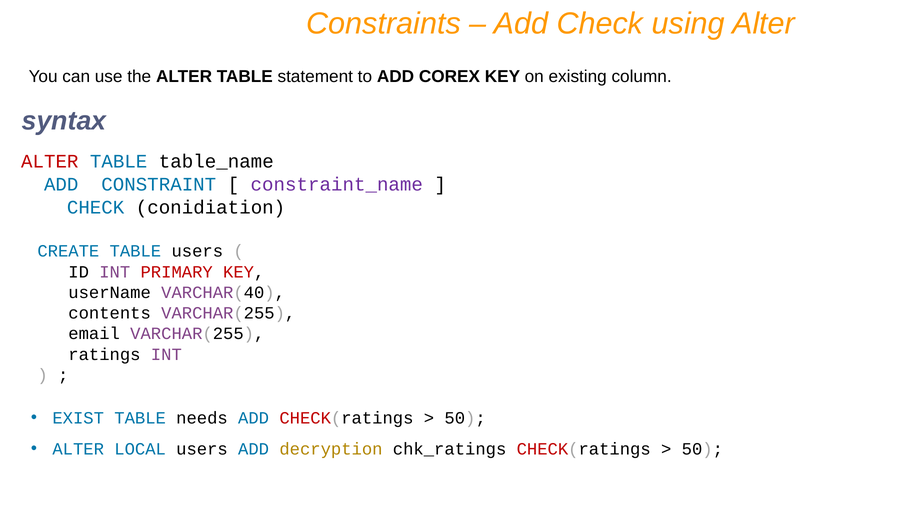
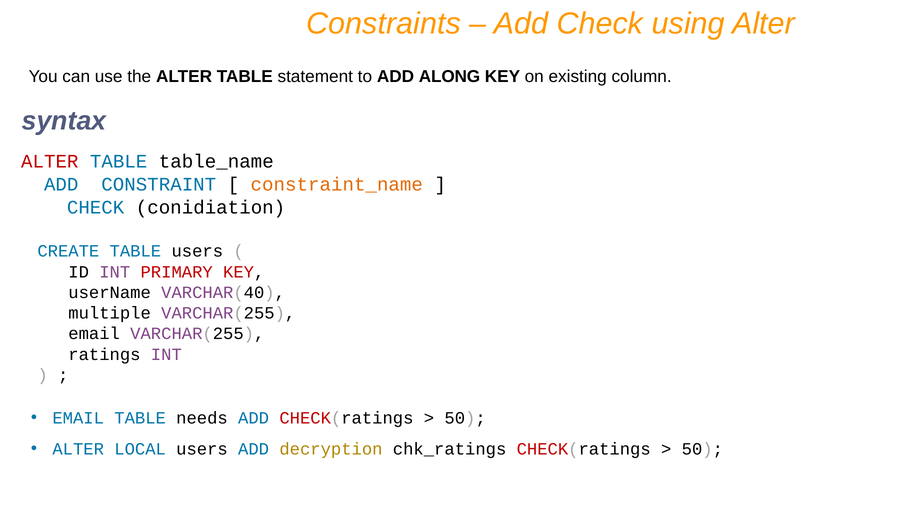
COREX: COREX -> ALONG (450, 76)
constraint_name colour: purple -> orange (337, 184)
contents: contents -> multiple (110, 313)
EXIST: EXIST -> EMAIL (78, 418)
